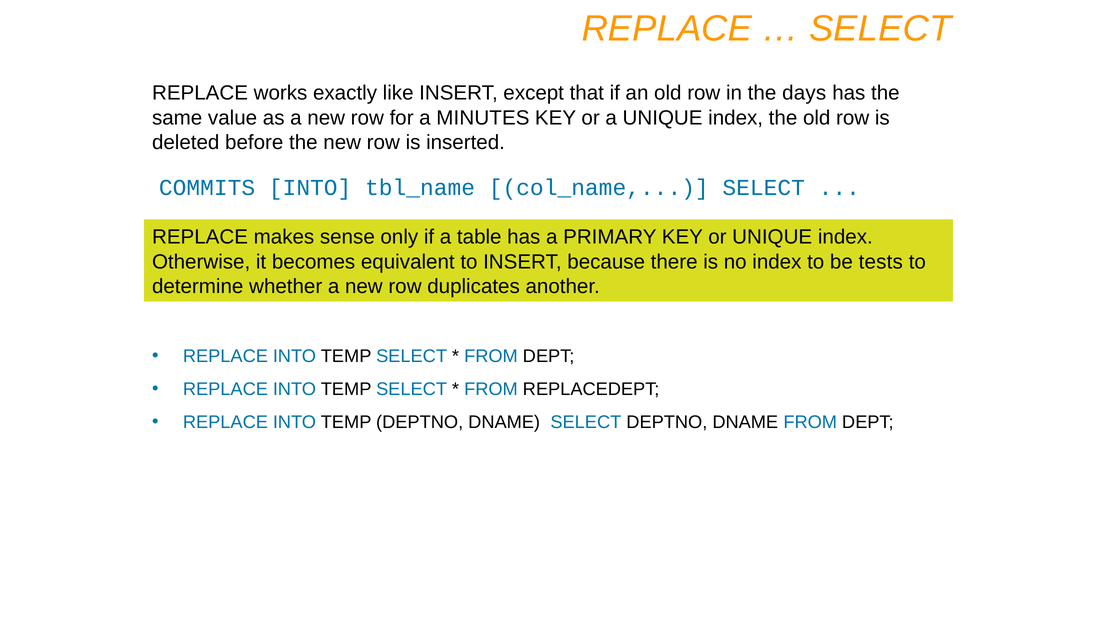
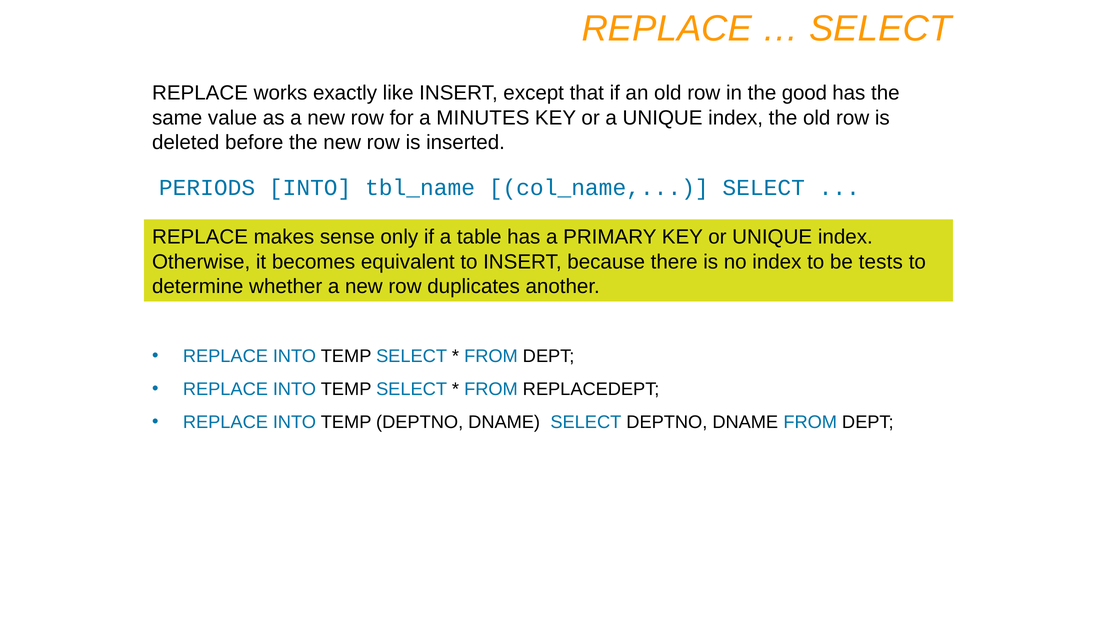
days: days -> good (804, 93)
COMMITS: COMMITS -> PERIODS (207, 187)
